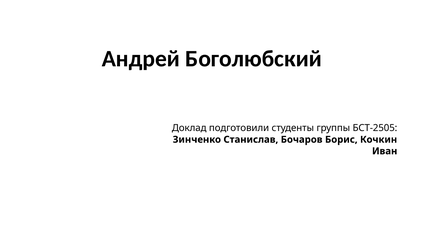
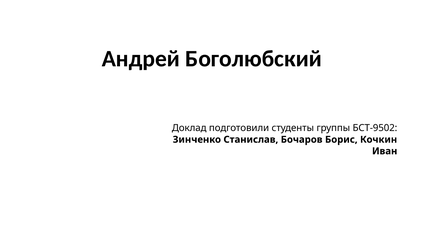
БСТ-2505: БСТ-2505 -> БСТ-9502 (375, 128)
